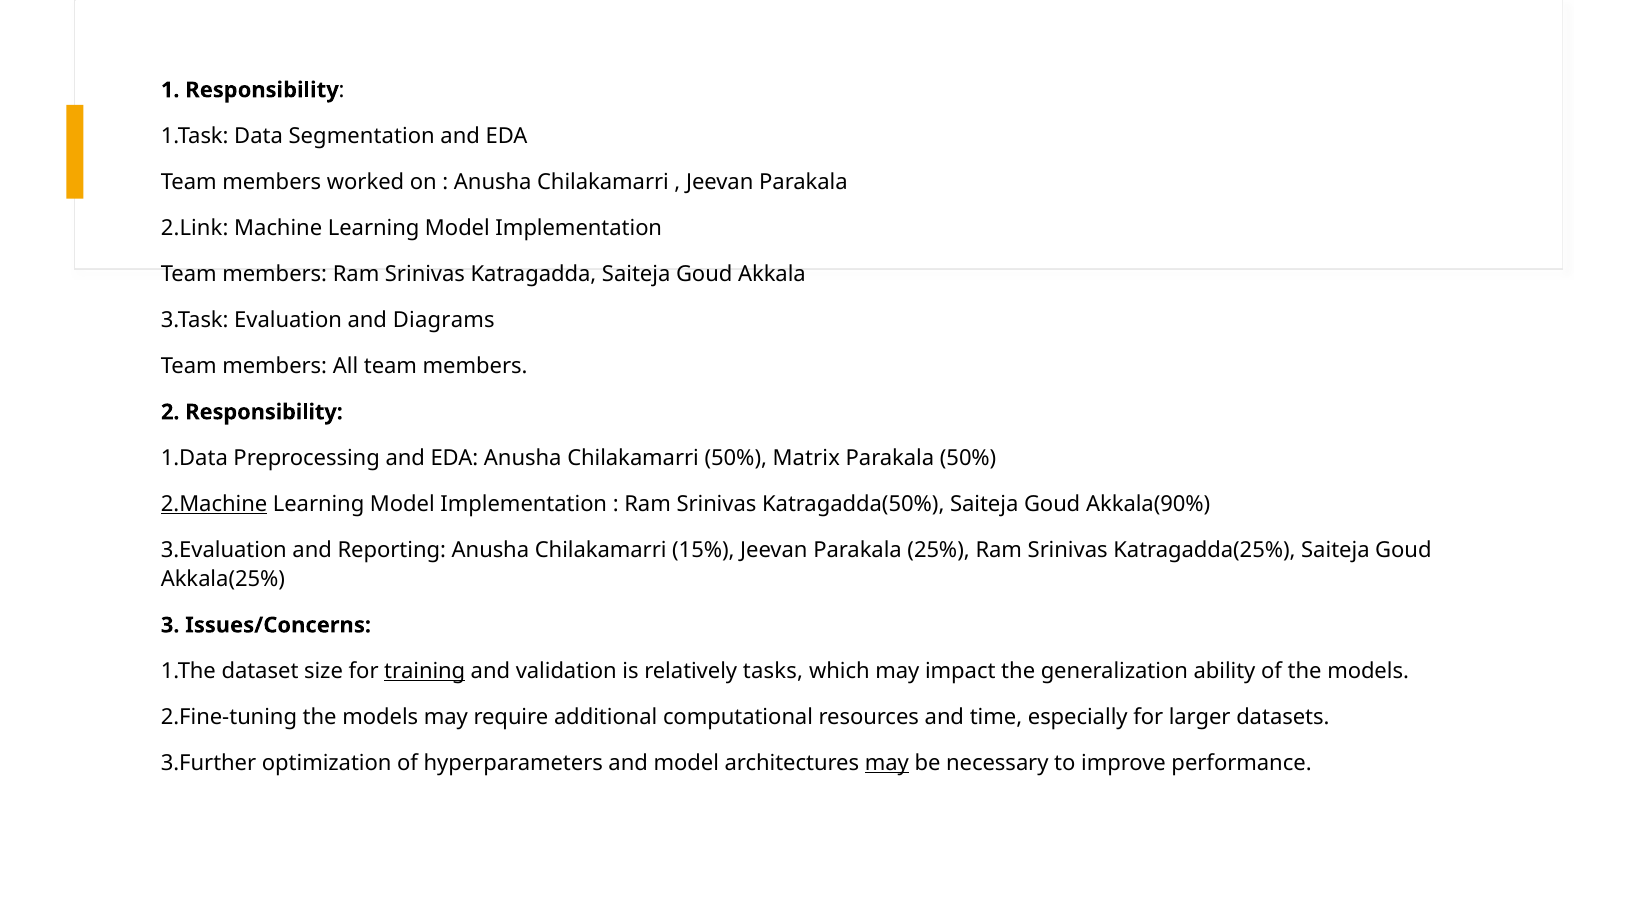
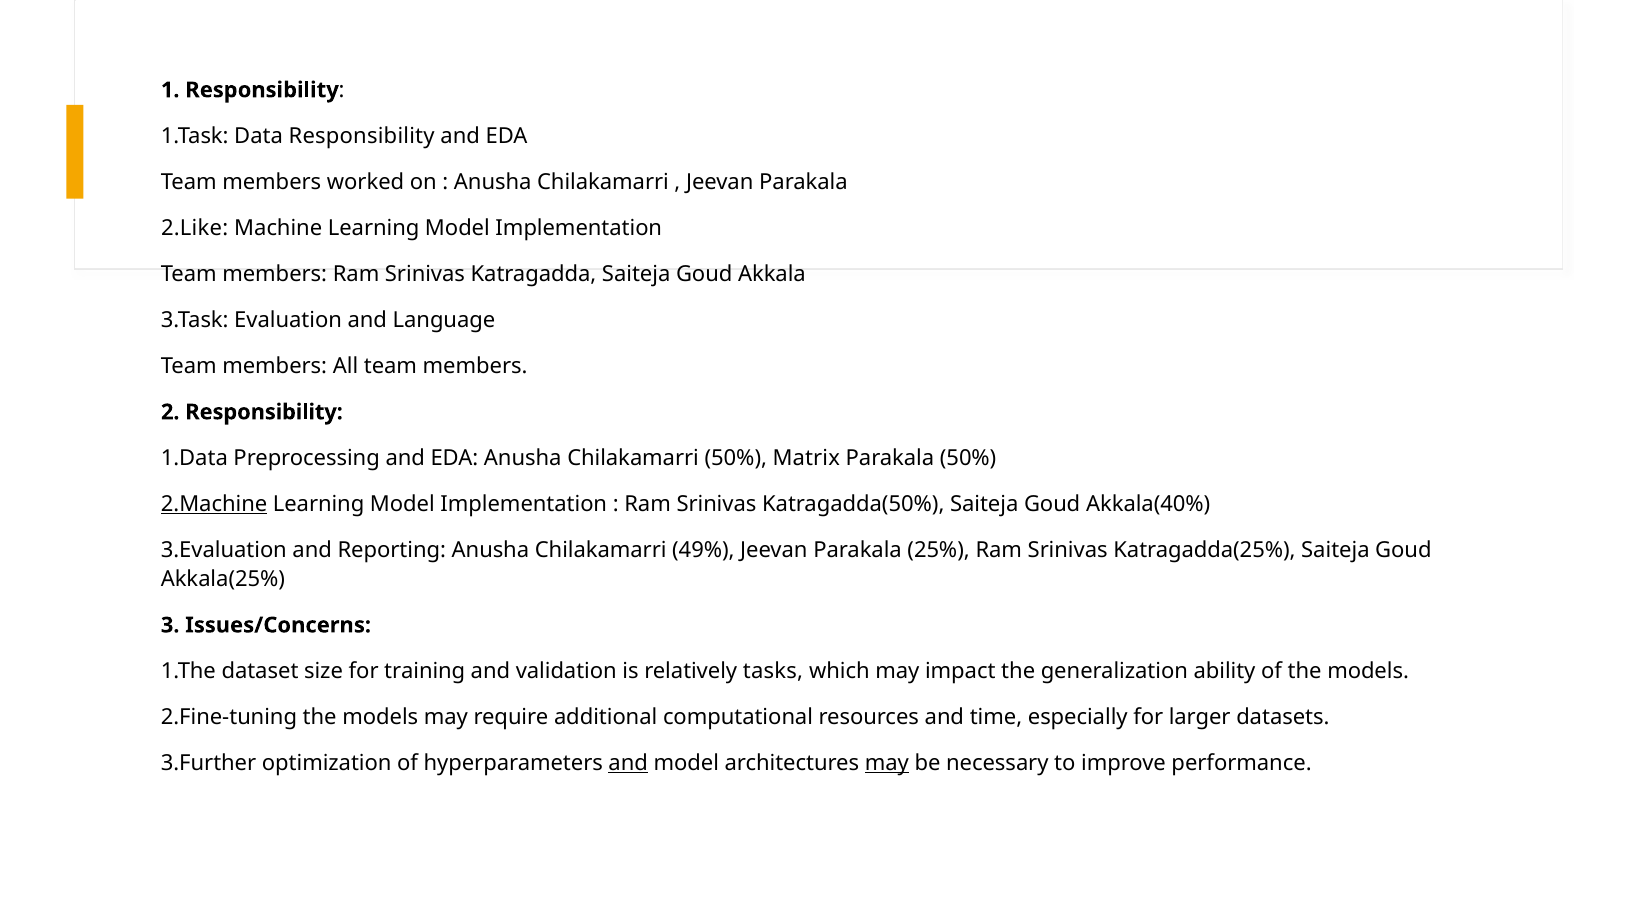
Data Segmentation: Segmentation -> Responsibility (362, 136)
2.Link: 2.Link -> 2.Like (195, 228)
Diagrams: Diagrams -> Language (444, 320)
Akkala(90%: Akkala(90% -> Akkala(40% (1148, 504)
15%: 15% -> 49% (703, 550)
training underline: present -> none (425, 671)
and underline: none -> present (628, 763)
